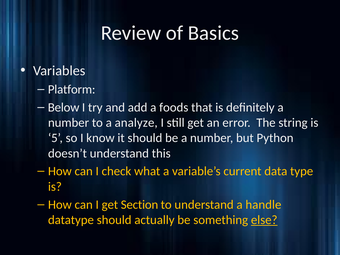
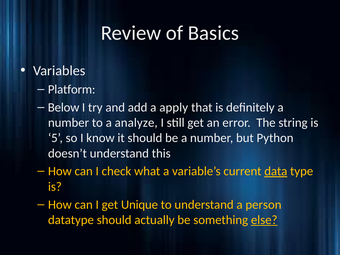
foods: foods -> apply (174, 107)
data underline: none -> present (276, 171)
Section: Section -> Unique (139, 205)
handle: handle -> person (263, 205)
